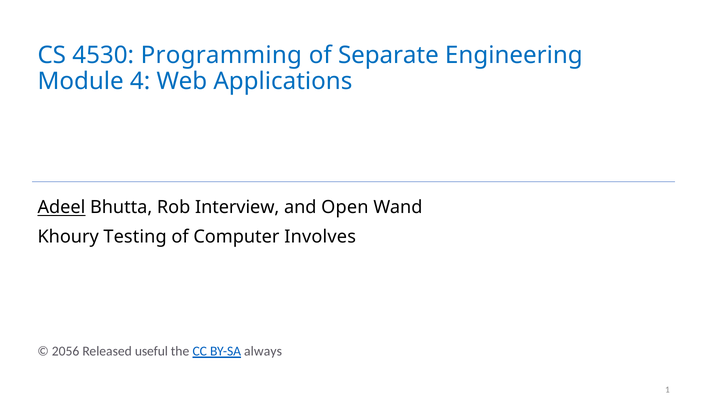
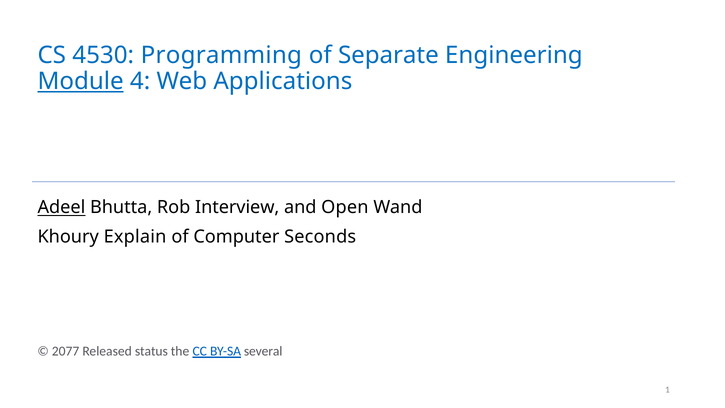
Module underline: none -> present (81, 81)
Testing: Testing -> Explain (135, 237)
Involves: Involves -> Seconds (320, 237)
2056: 2056 -> 2077 (66, 351)
useful: useful -> status (151, 351)
always: always -> several (263, 351)
